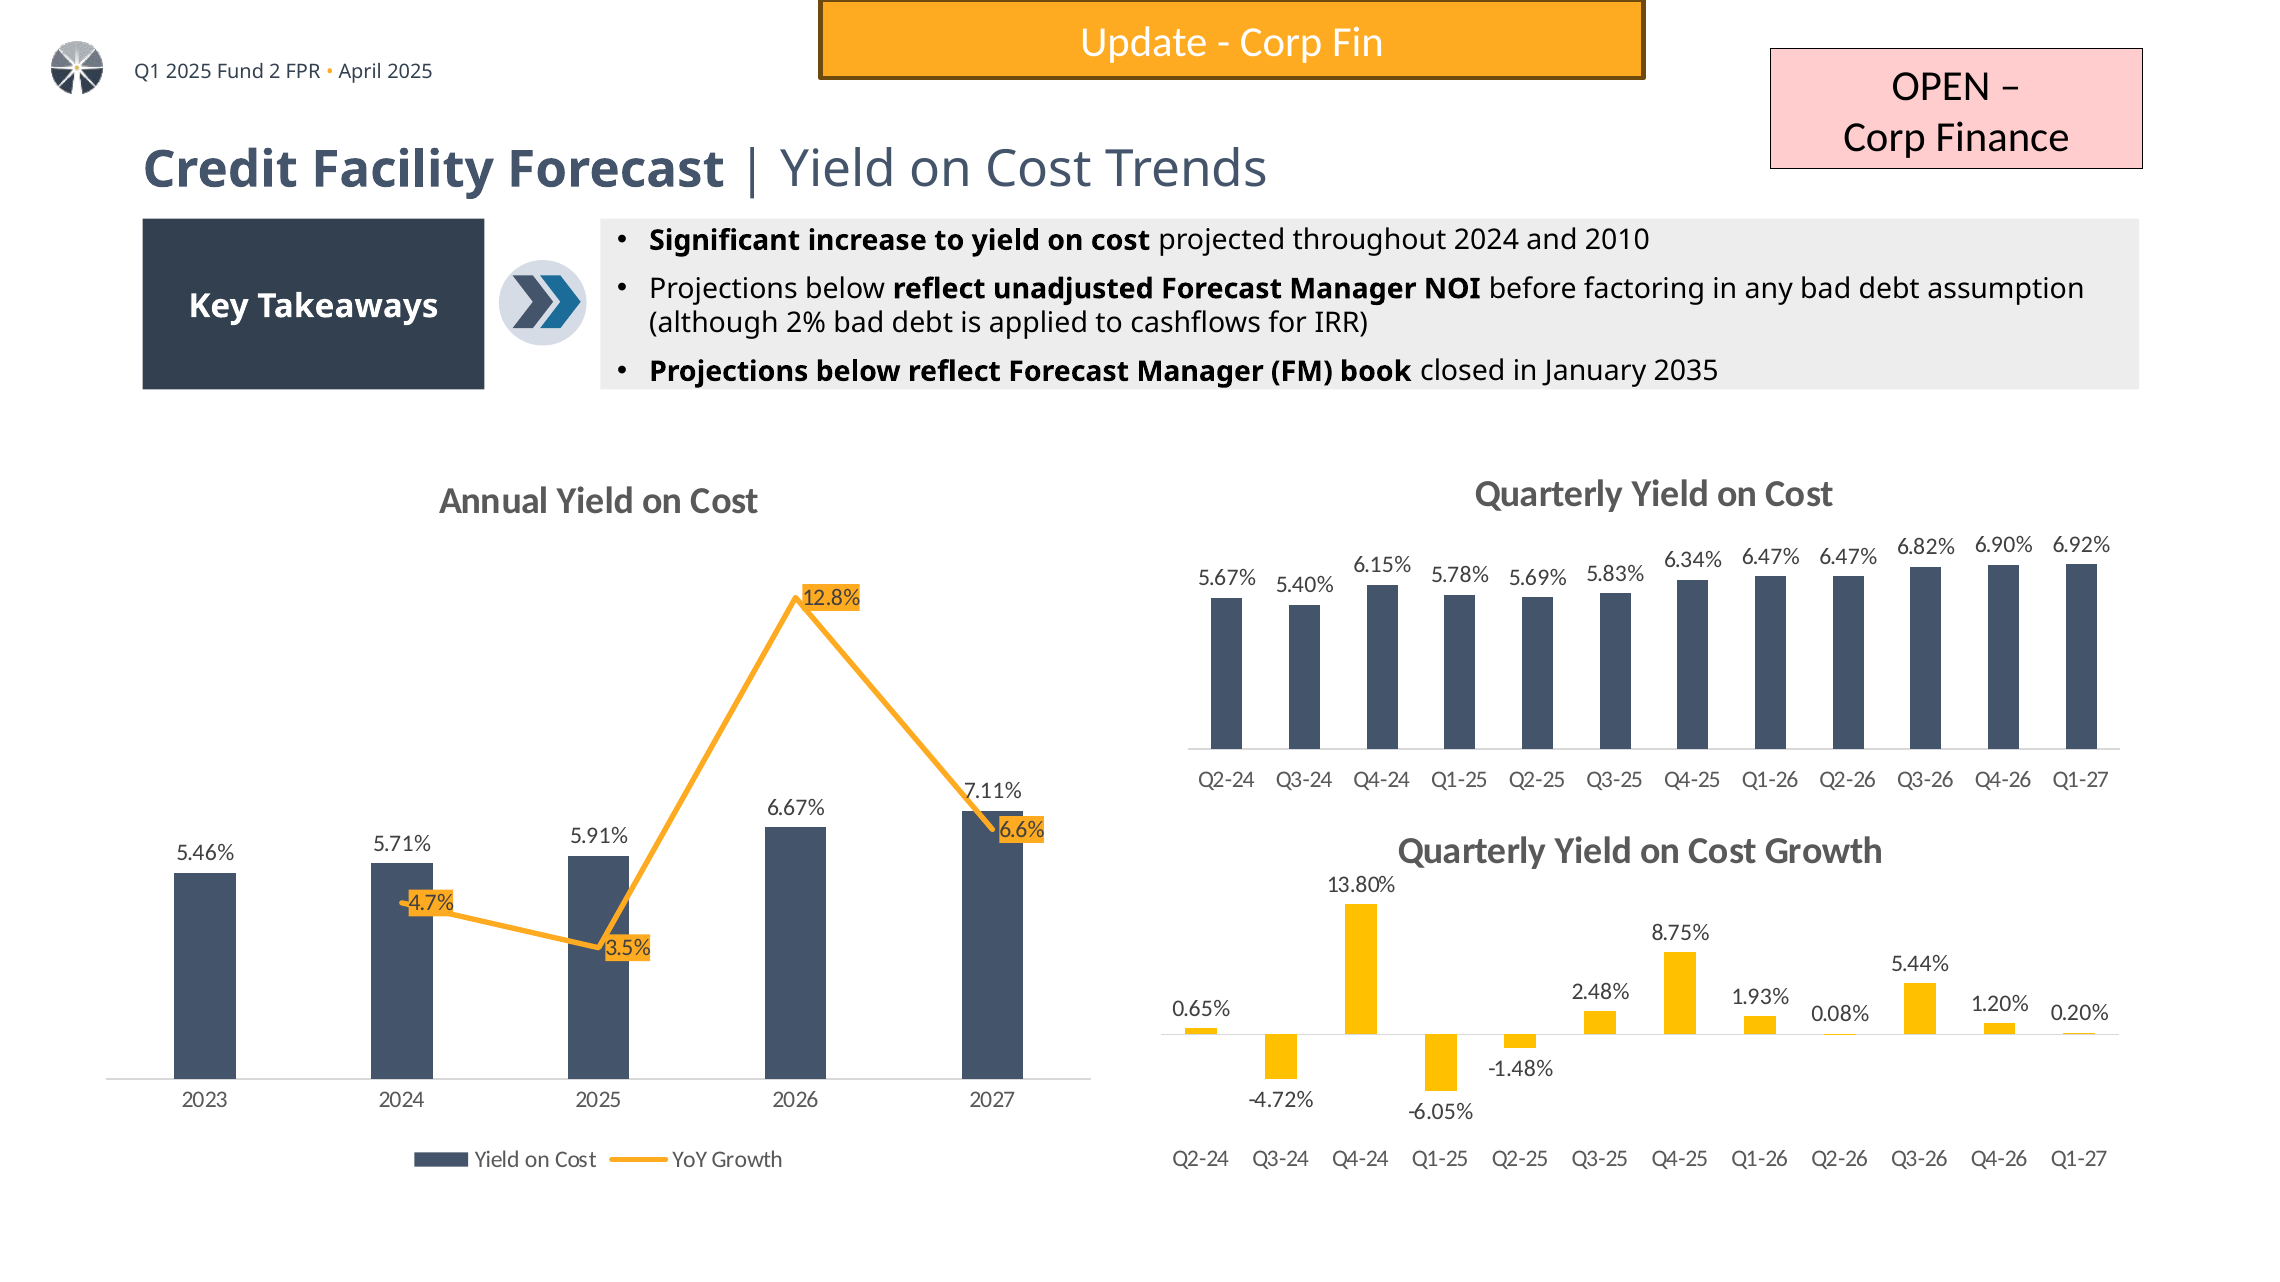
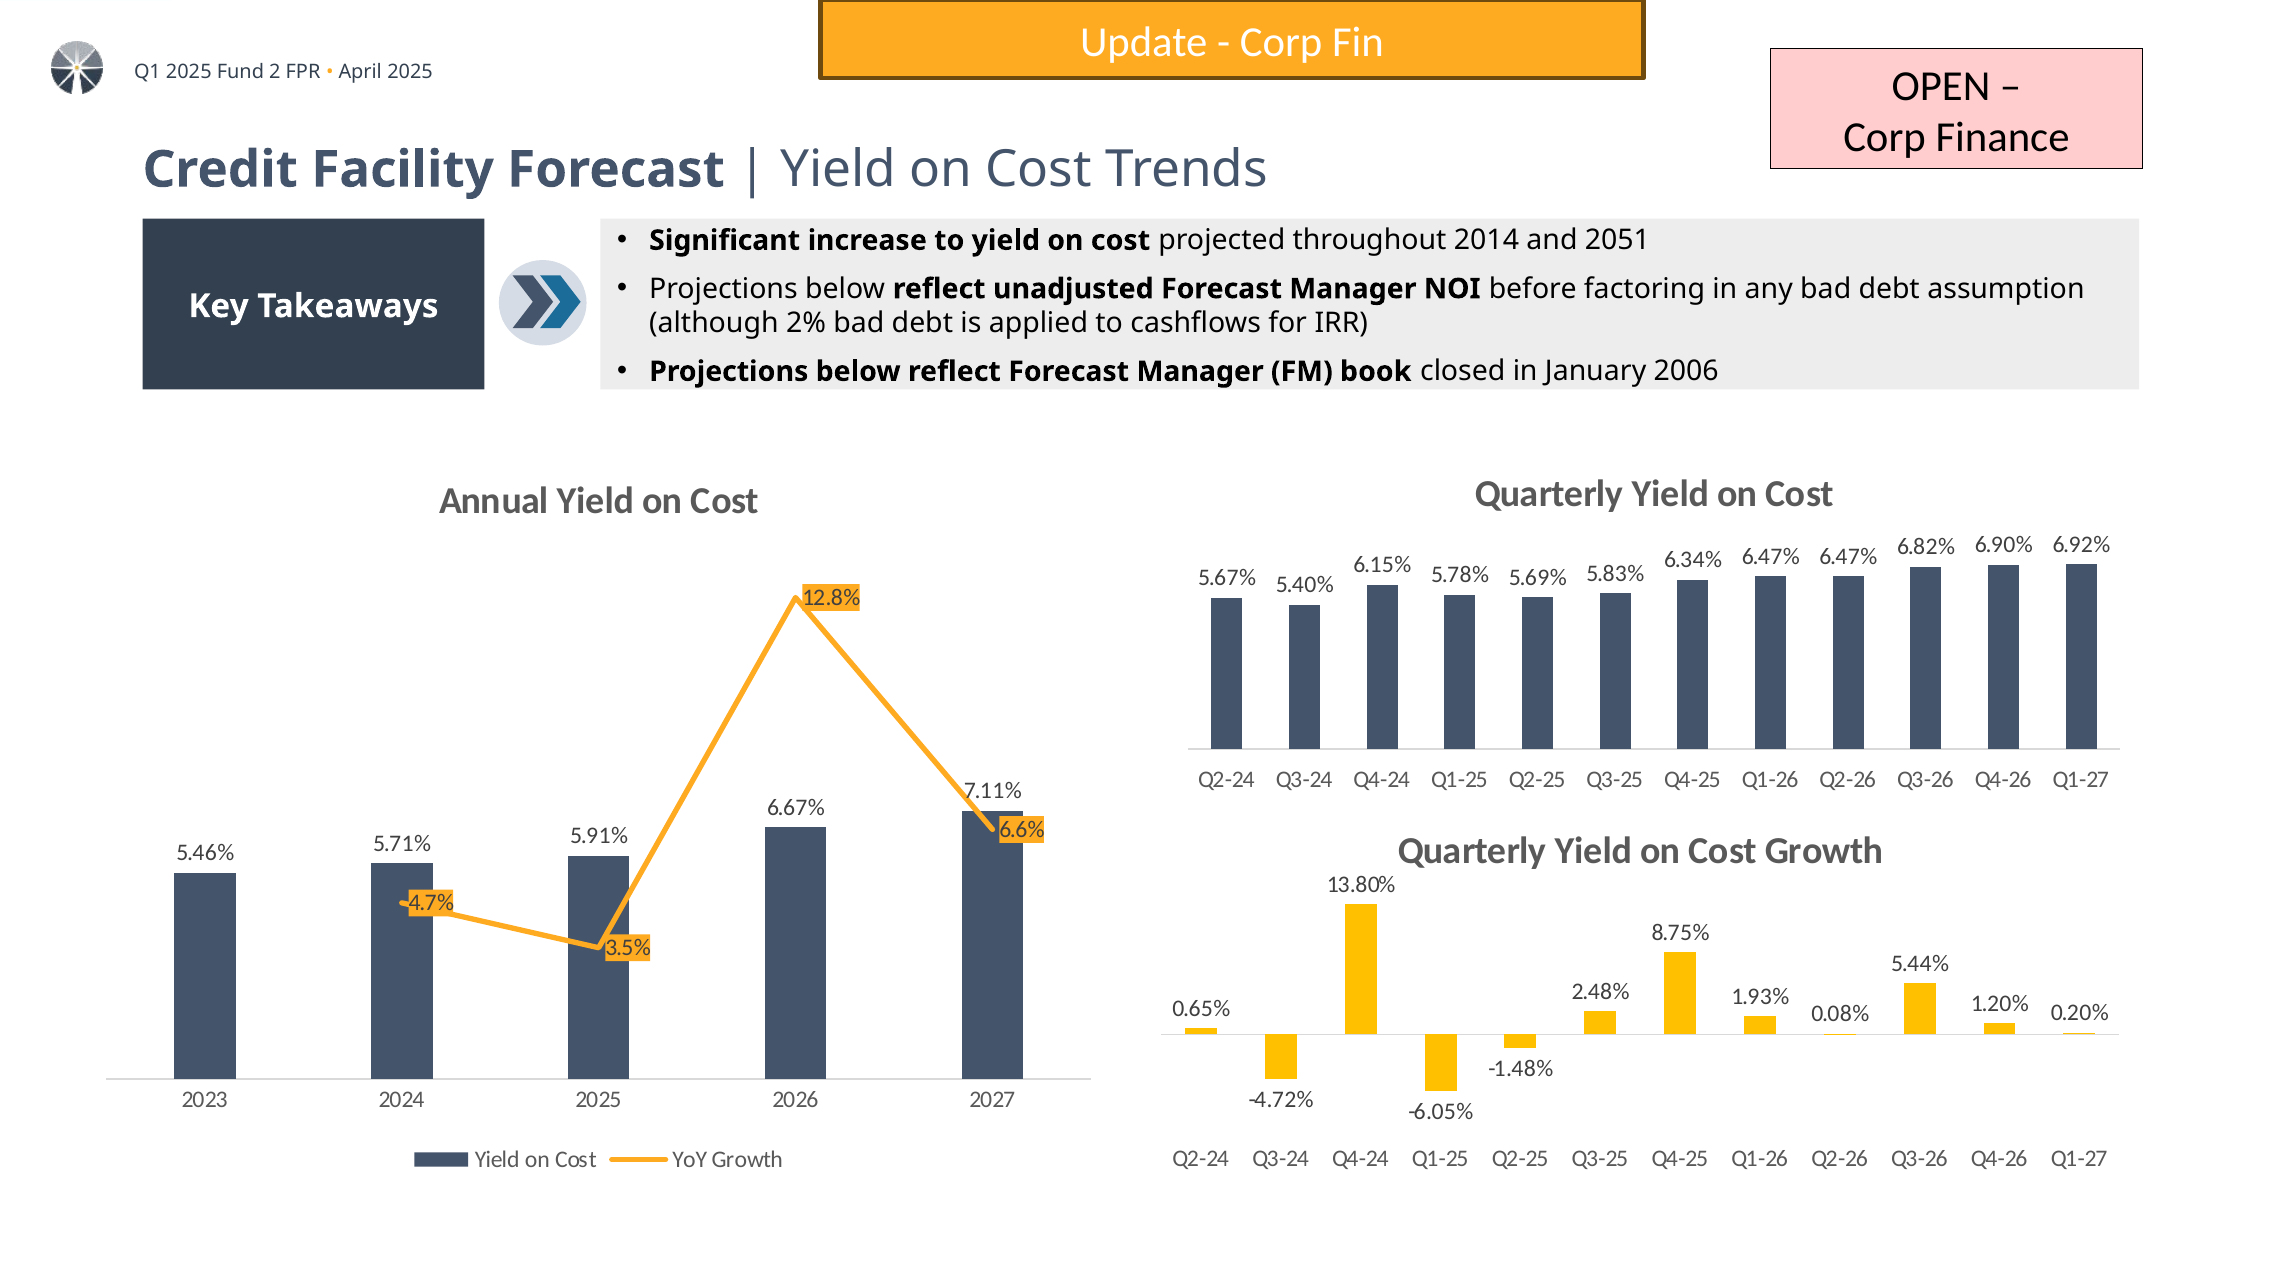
throughout 2024: 2024 -> 2014 (1486, 241)
2010: 2010 -> 2051 (1617, 241)
2035: 2035 -> 2006 (1686, 372)
